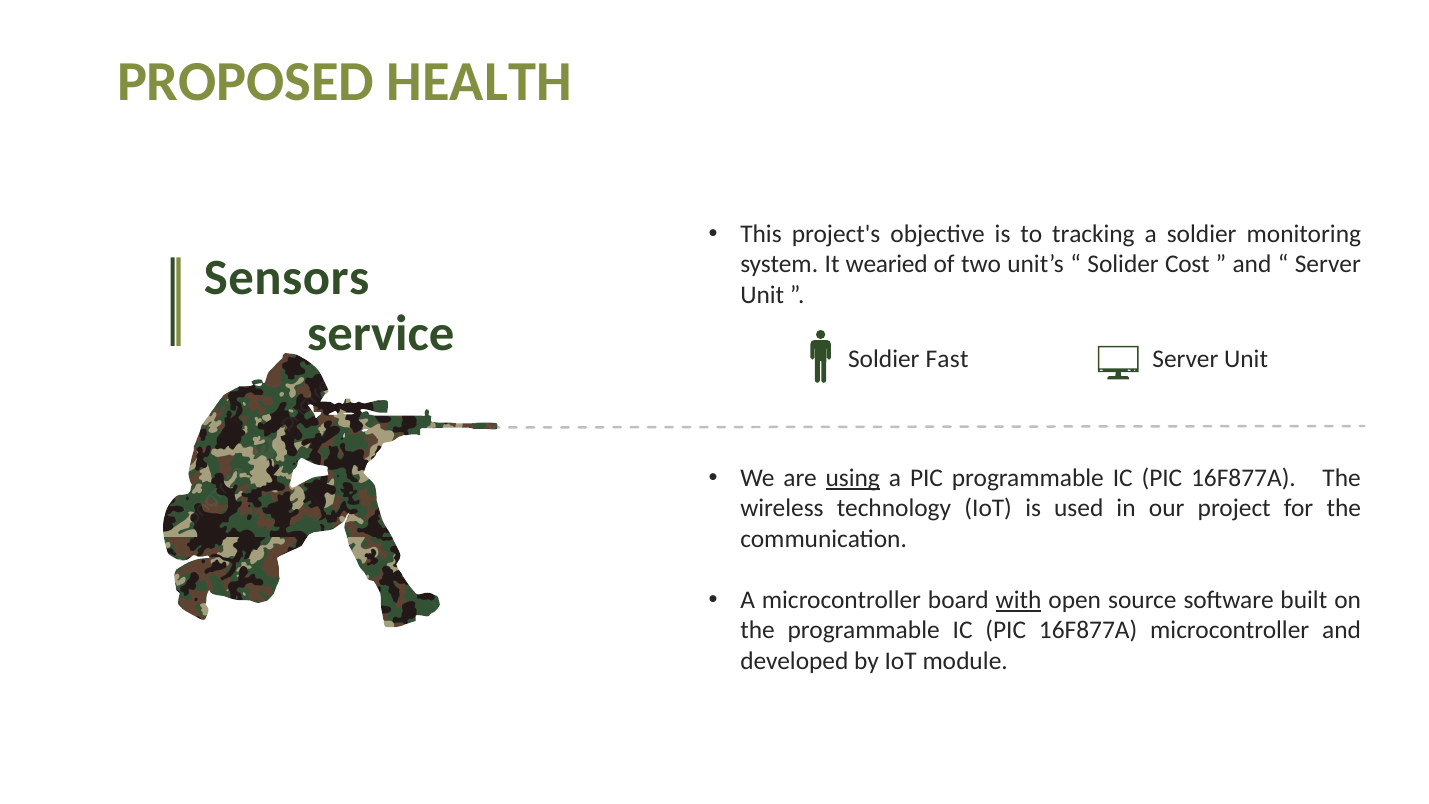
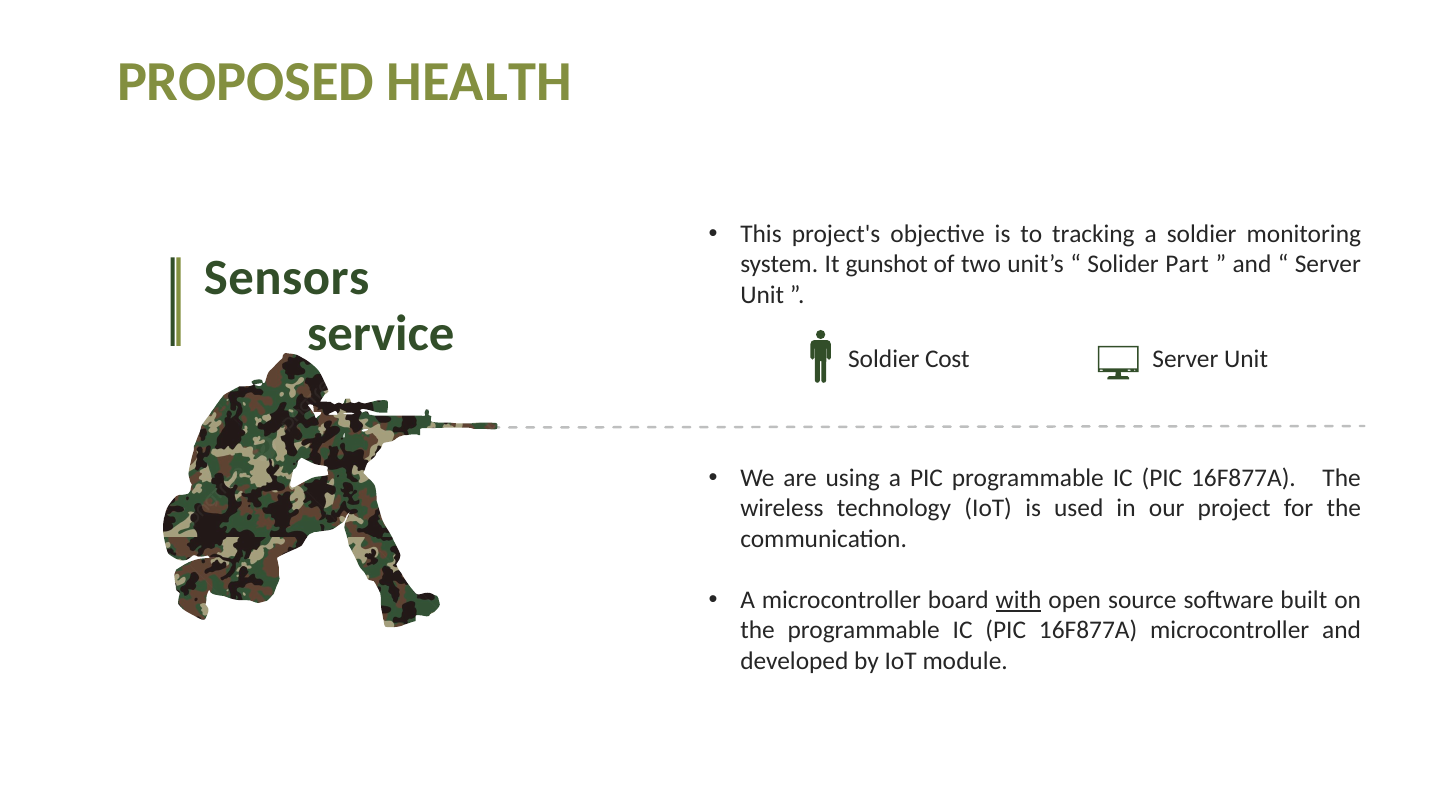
wearied: wearied -> gunshot (887, 265)
Cost: Cost -> Part (1187, 265)
Fast: Fast -> Cost (947, 359)
using underline: present -> none (853, 478)
